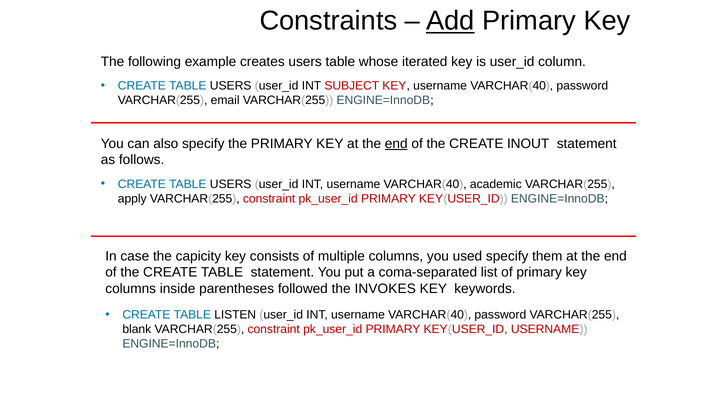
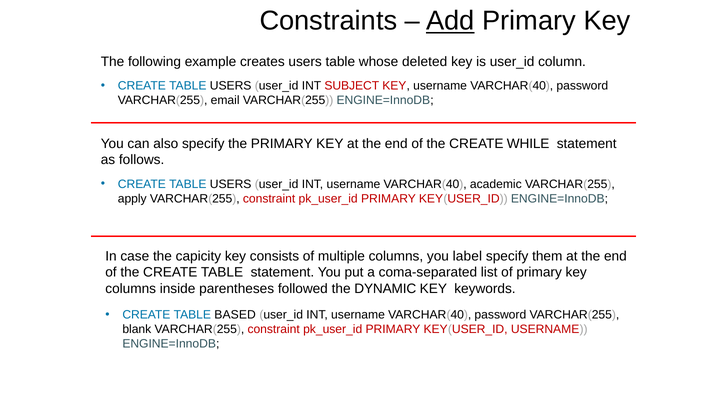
iterated: iterated -> deleted (425, 62)
end underline: present -> none (396, 144)
INOUT: INOUT -> WHILE (528, 144)
used: used -> label (467, 256)
INVOKES: INVOKES -> DYNAMIC (385, 289)
LISTEN: LISTEN -> BASED (235, 315)
